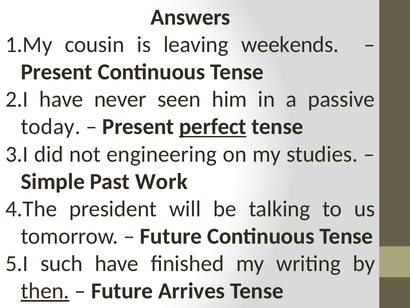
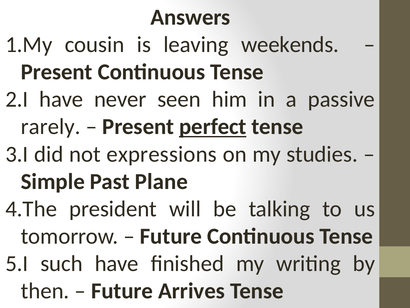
today: today -> rarely (51, 127)
engineering: engineering -> expressions (162, 154)
Work: Work -> Plane (161, 181)
then underline: present -> none (45, 291)
